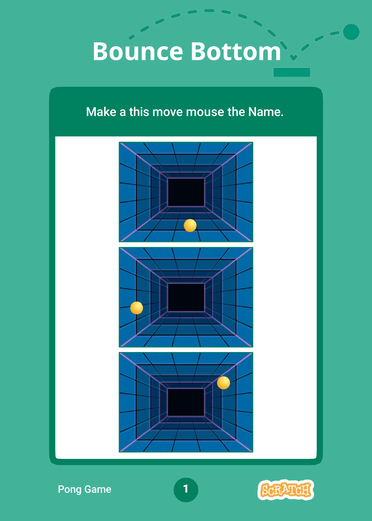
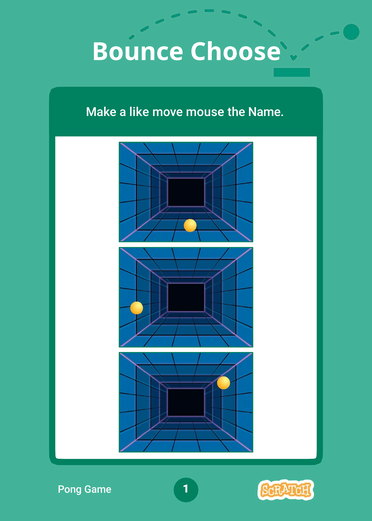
Bottom: Bottom -> Choose (236, 52)
this: this -> like (139, 112)
